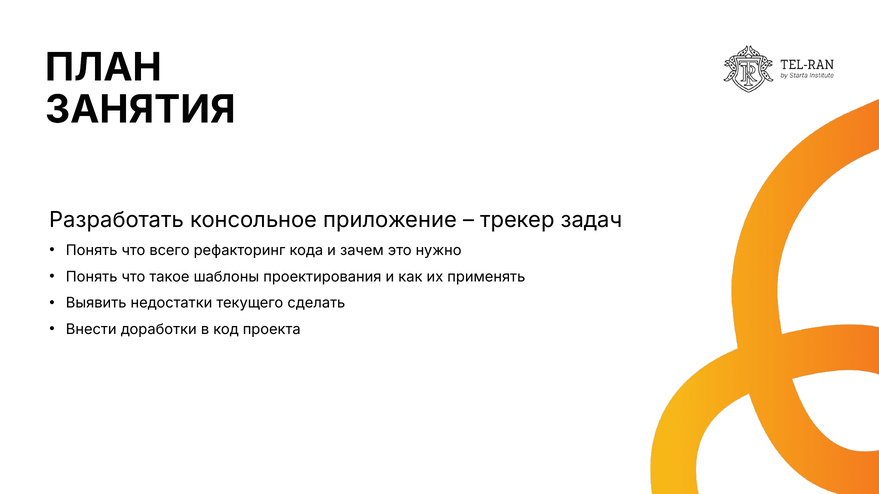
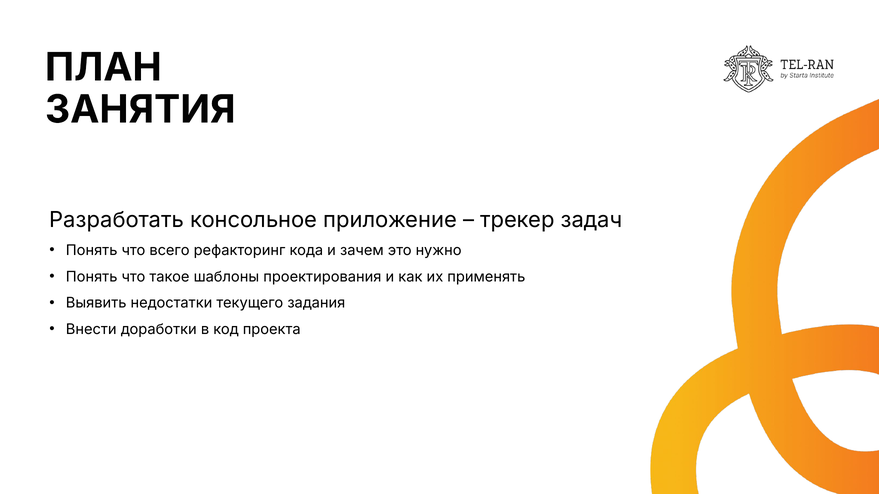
сделать: сделать -> задания (316, 303)
